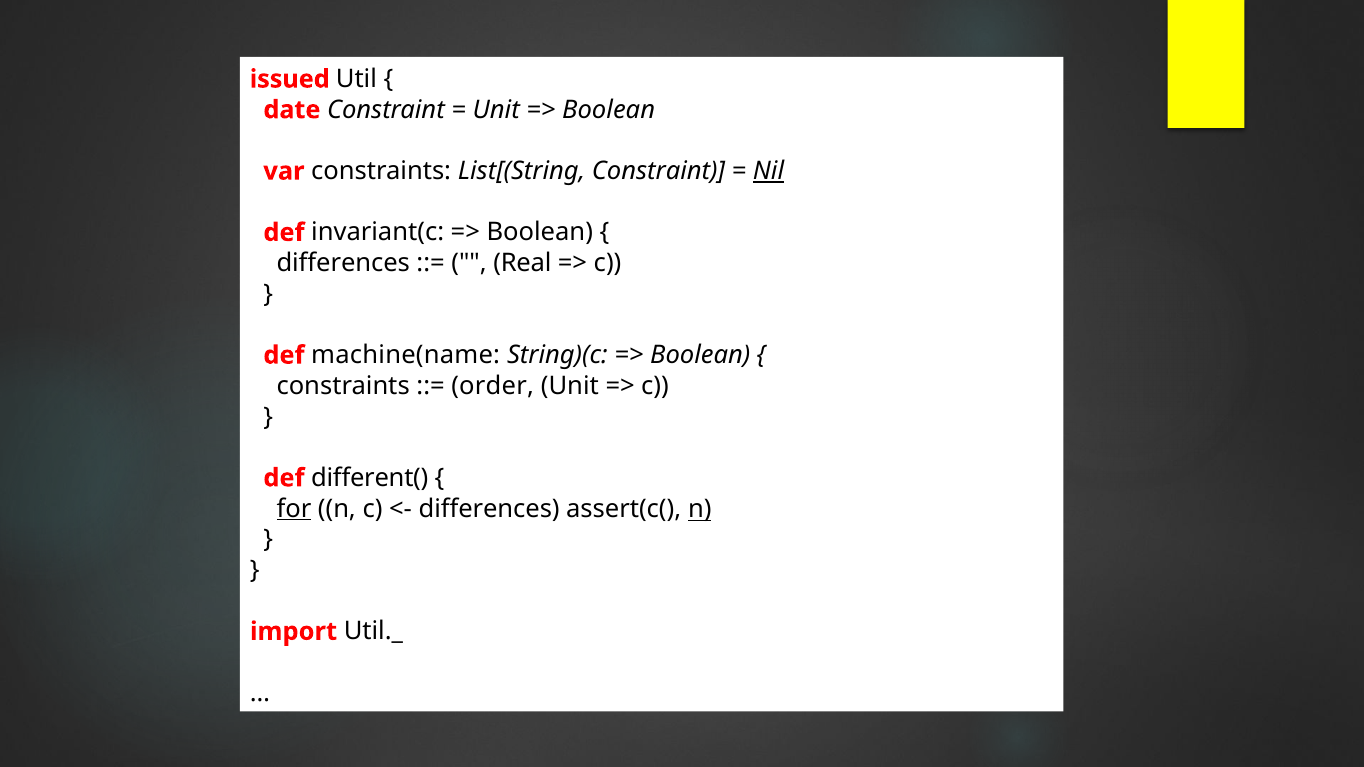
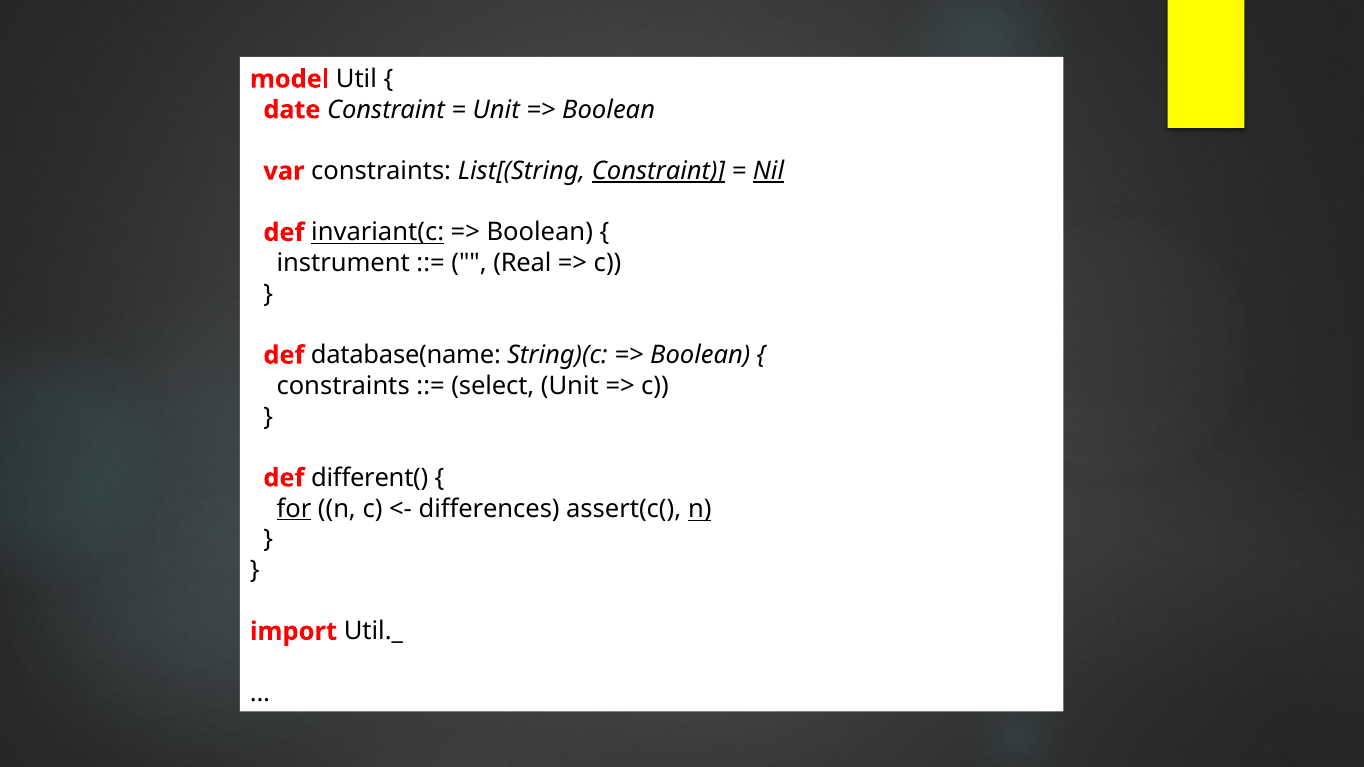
issued: issued -> model (290, 79)
Constraint underline: none -> present (658, 171)
invariant(c underline: none -> present (378, 233)
differences: differences -> instrument (343, 263)
machine(name: machine(name -> database(name (406, 355)
order: order -> select (493, 386)
